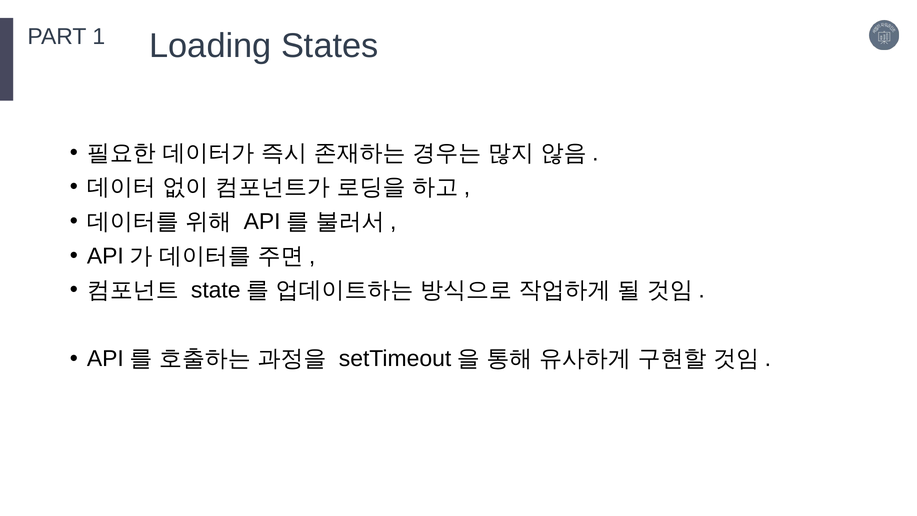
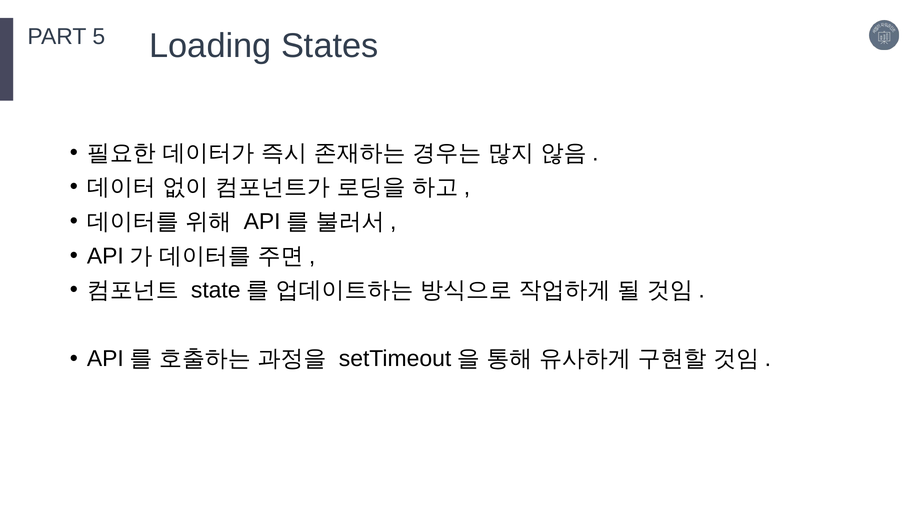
1: 1 -> 5 (99, 37)
